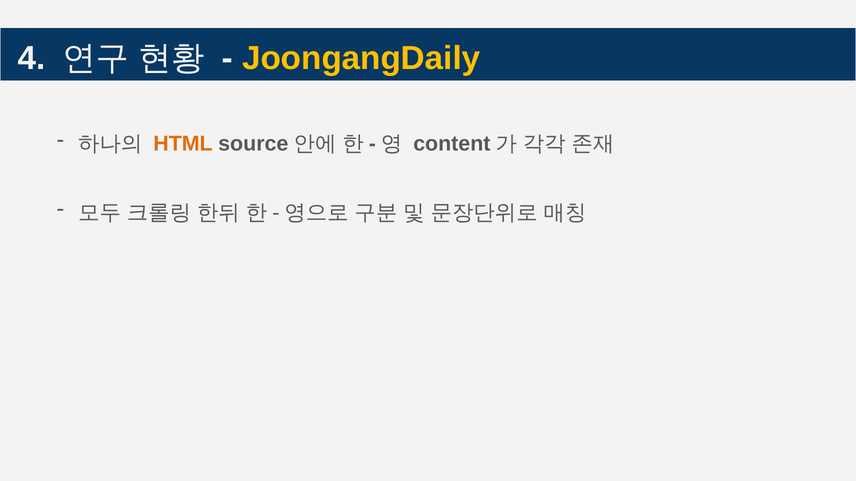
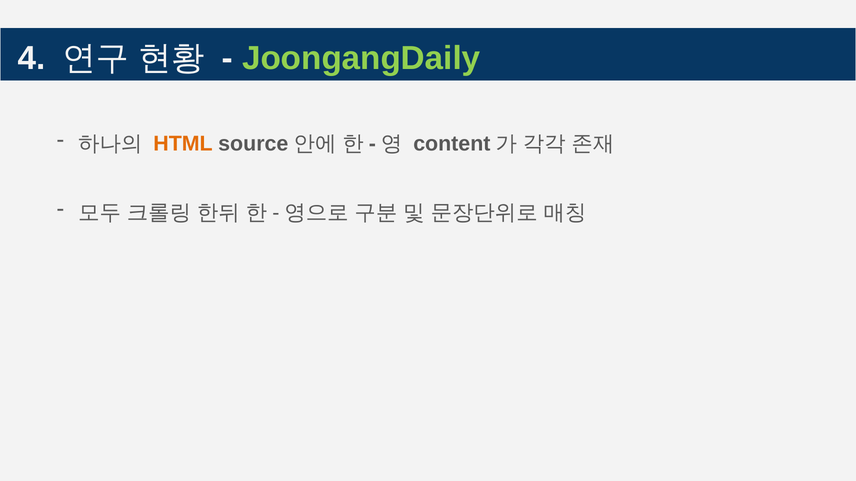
JoongangDaily colour: yellow -> light green (361, 58)
